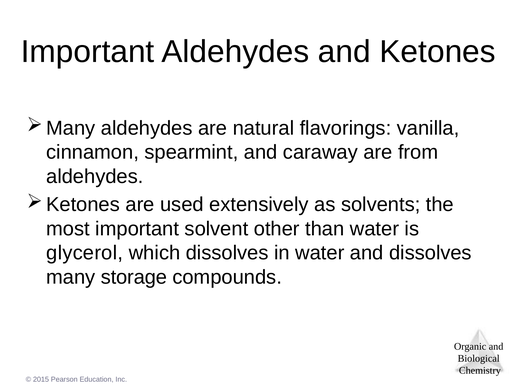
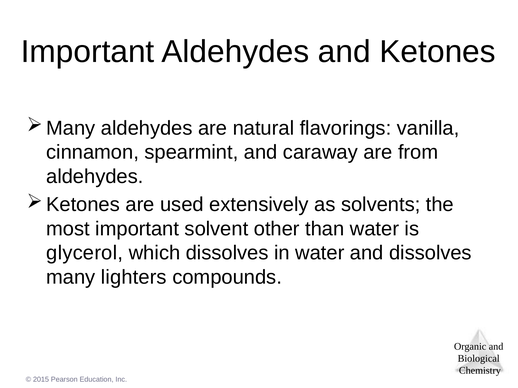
storage: storage -> lighters (134, 277)
